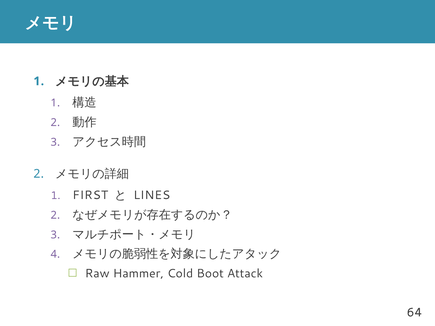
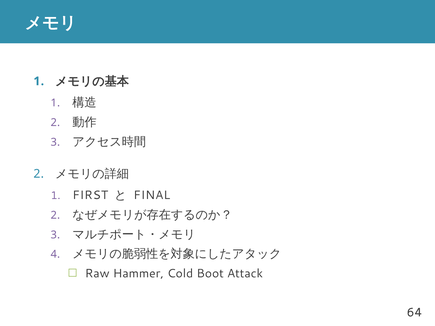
LINES: LINES -> FINAL (152, 195)
